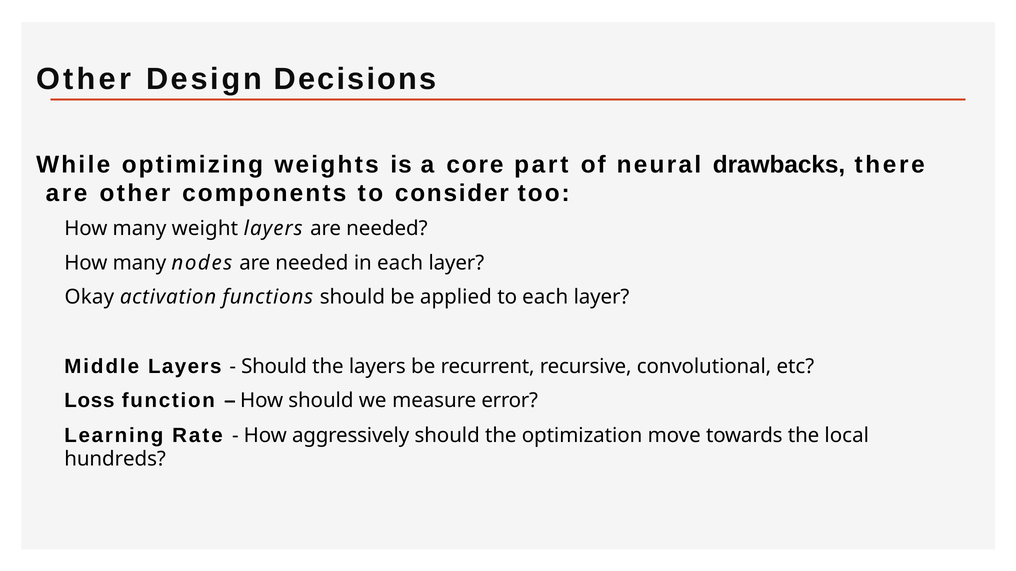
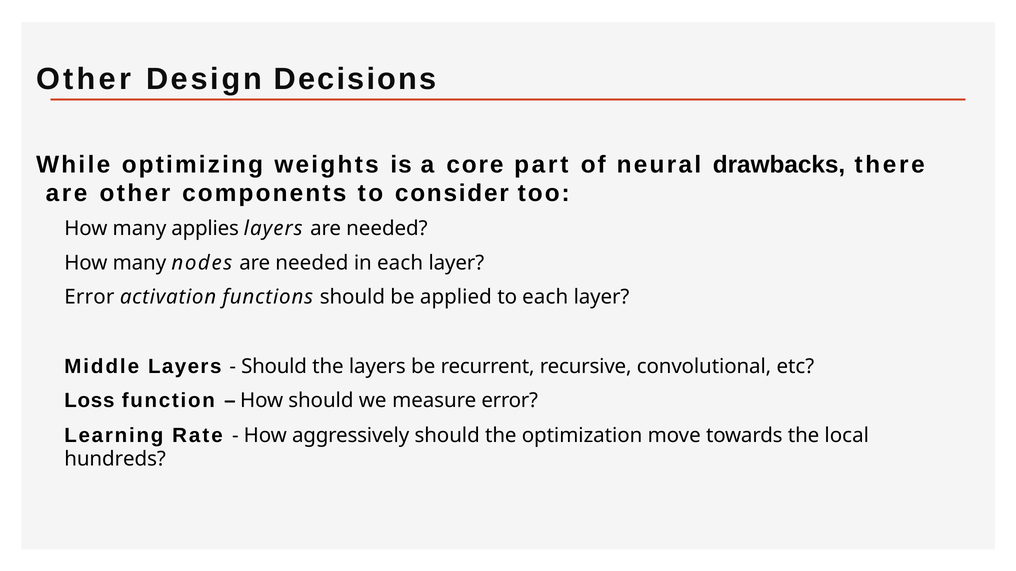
weight: weight -> applies (205, 229)
Okay: Okay -> Error (89, 297)
